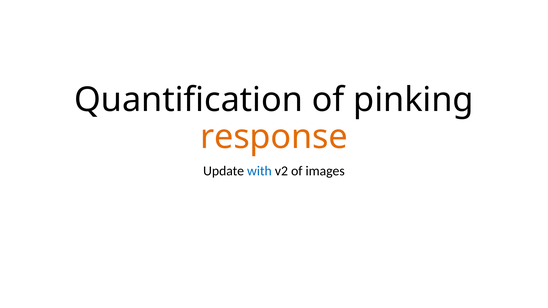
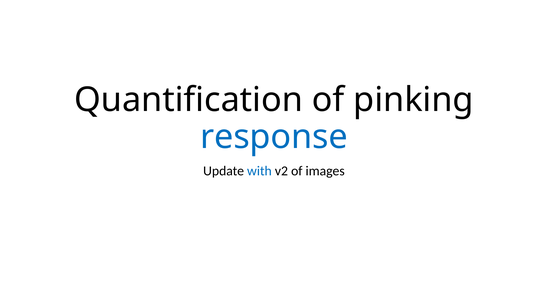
response colour: orange -> blue (274, 137)
